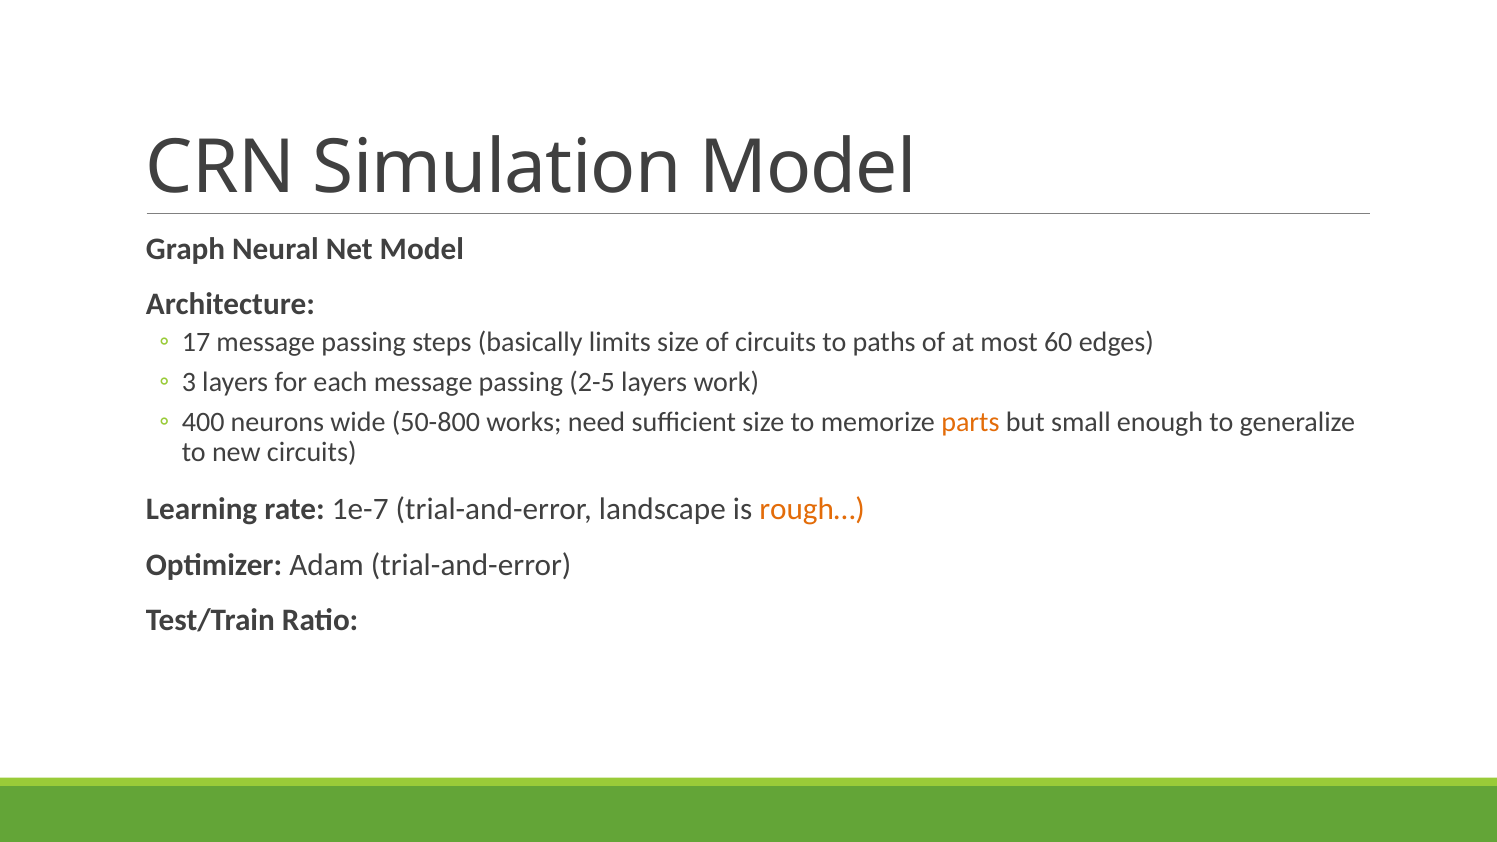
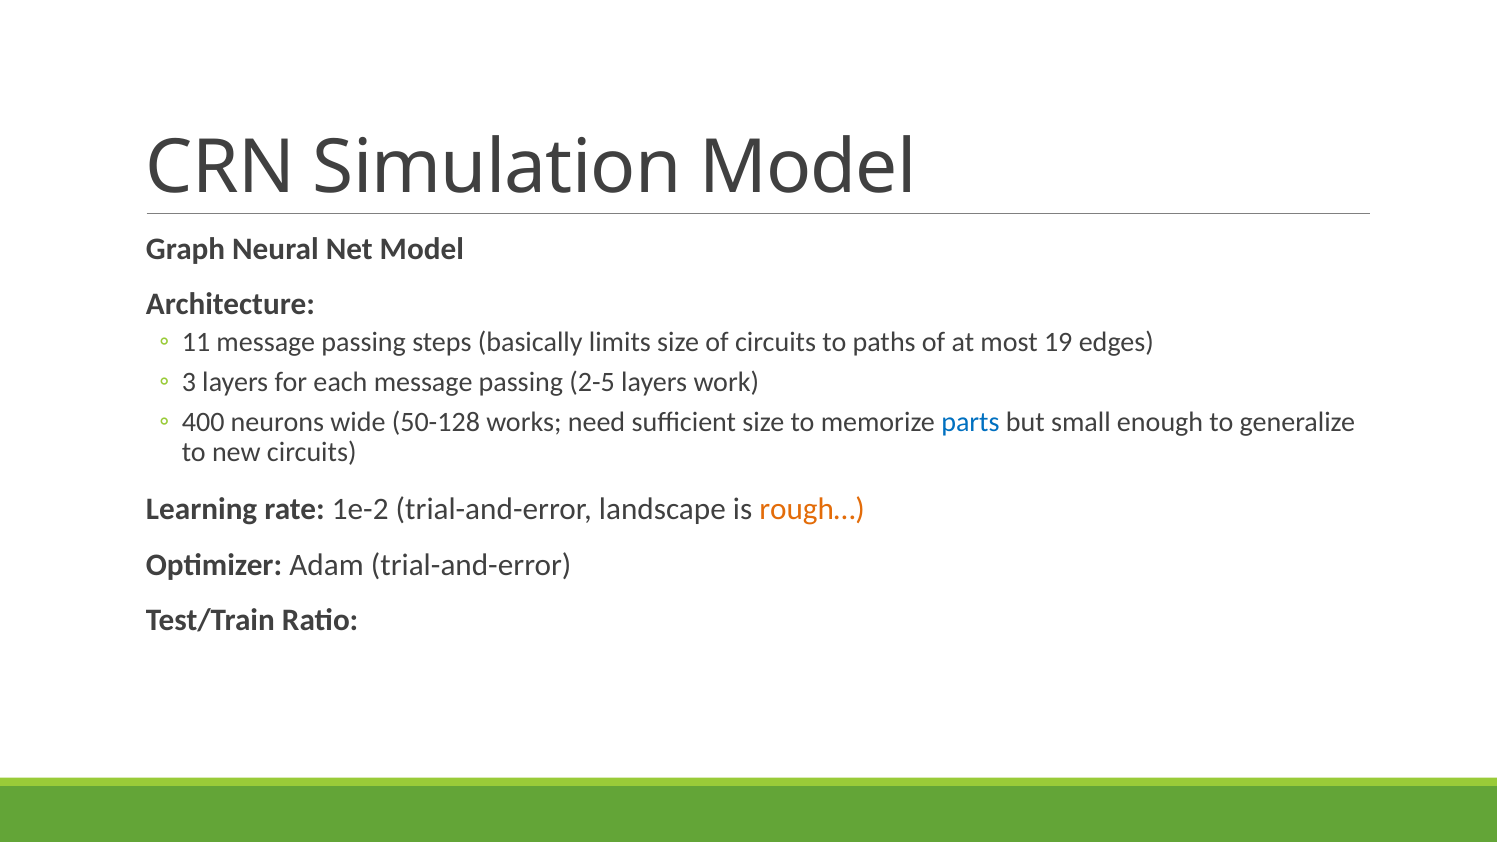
17: 17 -> 11 (196, 343)
60: 60 -> 19 (1058, 343)
50-800: 50-800 -> 50-128 (436, 422)
parts colour: orange -> blue (970, 422)
1e-7: 1e-7 -> 1e-2 (360, 509)
